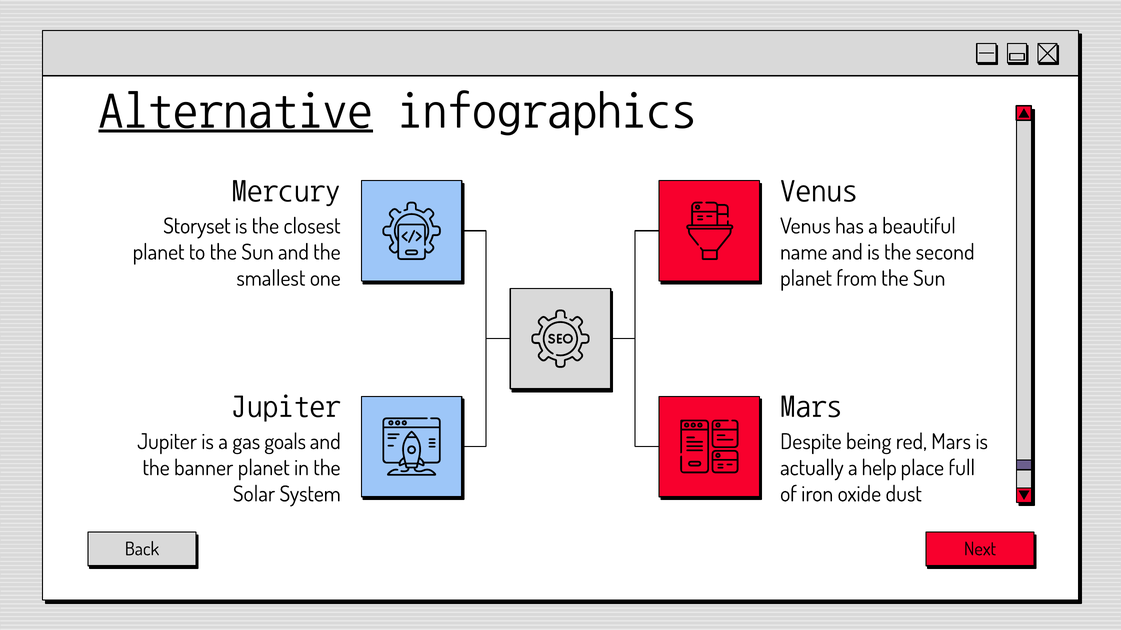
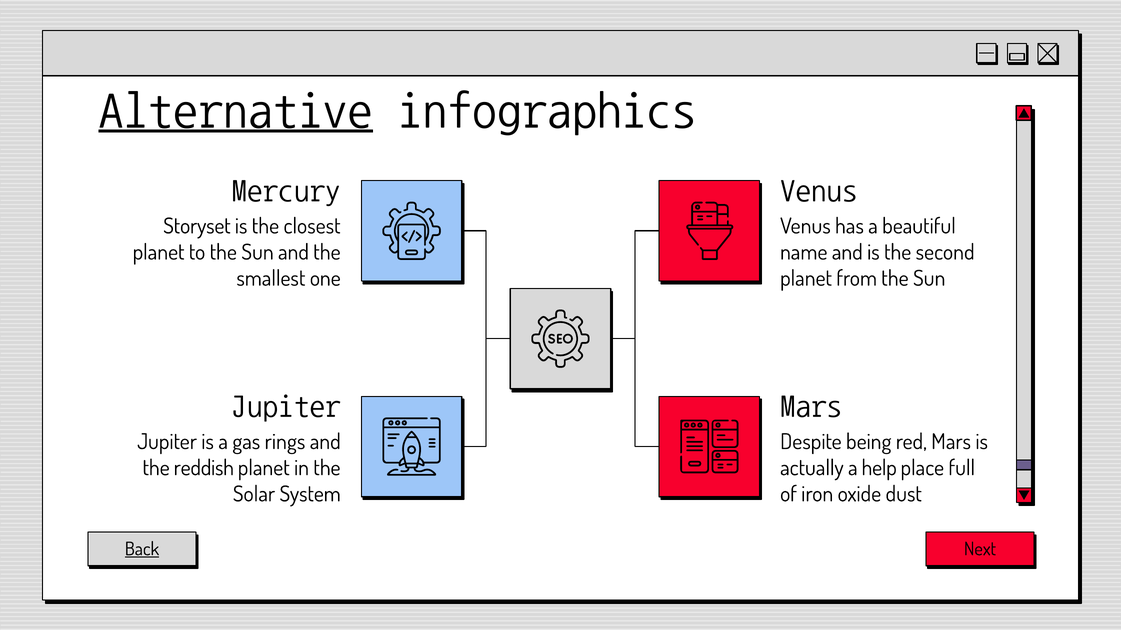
goals: goals -> rings (285, 442)
banner: banner -> reddish (204, 468)
Back underline: none -> present (142, 550)
